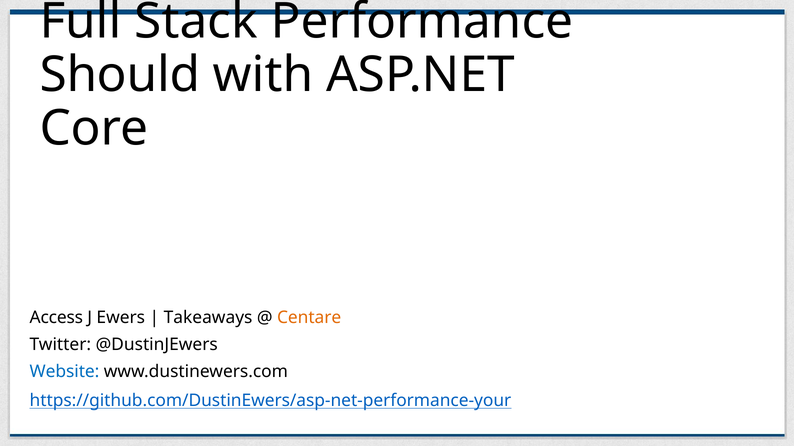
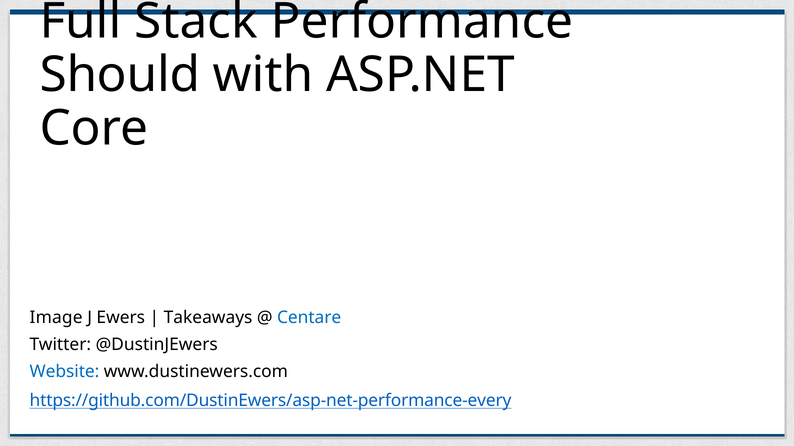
Access: Access -> Image (56, 318)
Centare colour: orange -> blue (309, 318)
https://github.com/DustinEwers/asp-net-performance-your: https://github.com/DustinEwers/asp-net-performance-your -> https://github.com/DustinEwers/asp-net-performance-every (270, 401)
